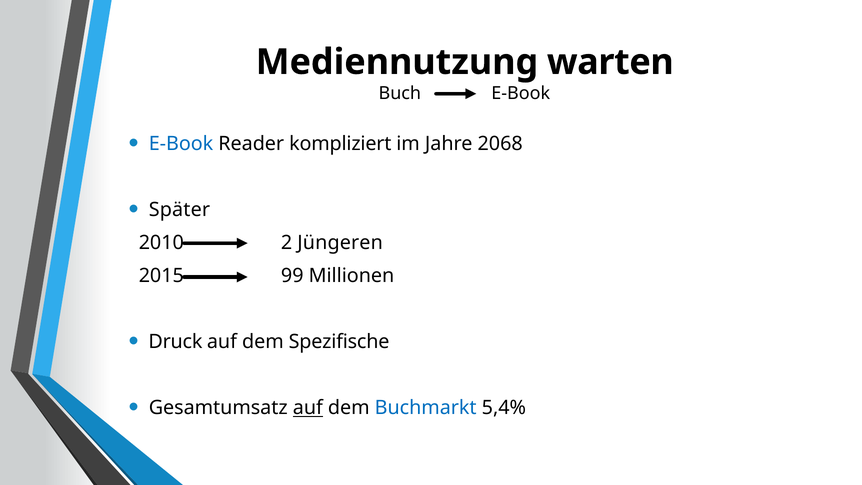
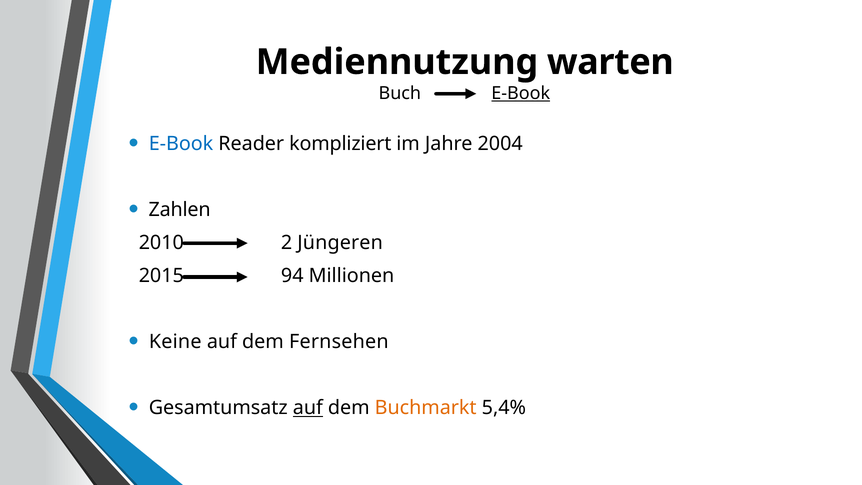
E-Book underline: none -> present (521, 93)
2068: 2068 -> 2004 (500, 143)
Später: Später -> Zahlen (180, 210)
99: 99 -> 94 (292, 276)
Druck: Druck -> Keine (175, 342)
Spezifische: Spezifische -> Fernsehen (339, 342)
Buchmarkt colour: blue -> orange (426, 408)
